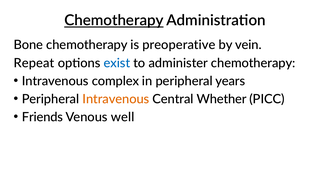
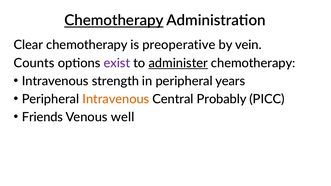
Bone: Bone -> Clear (28, 45)
Repeat: Repeat -> Counts (34, 63)
exist colour: blue -> purple (117, 63)
administer underline: none -> present (178, 63)
complex: complex -> strength (115, 81)
Whether: Whether -> Probably (222, 99)
